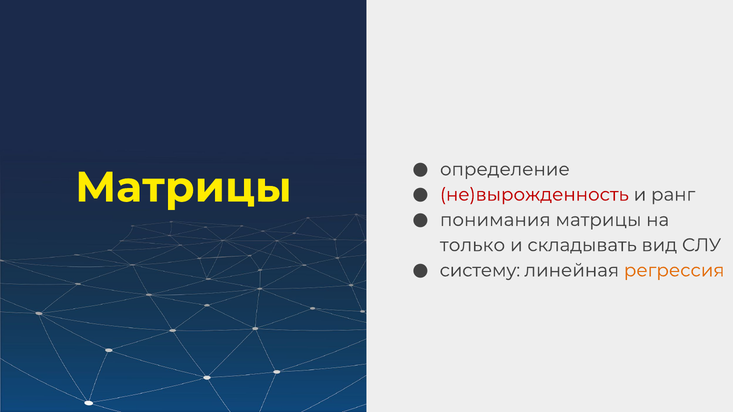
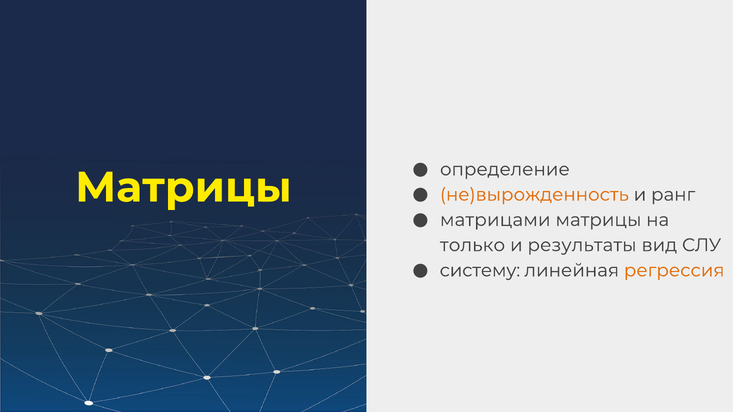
не)вырожденность colour: red -> orange (534, 195)
понимания: понимания -> матрицами (495, 220)
складывать: складывать -> результаты (582, 245)
